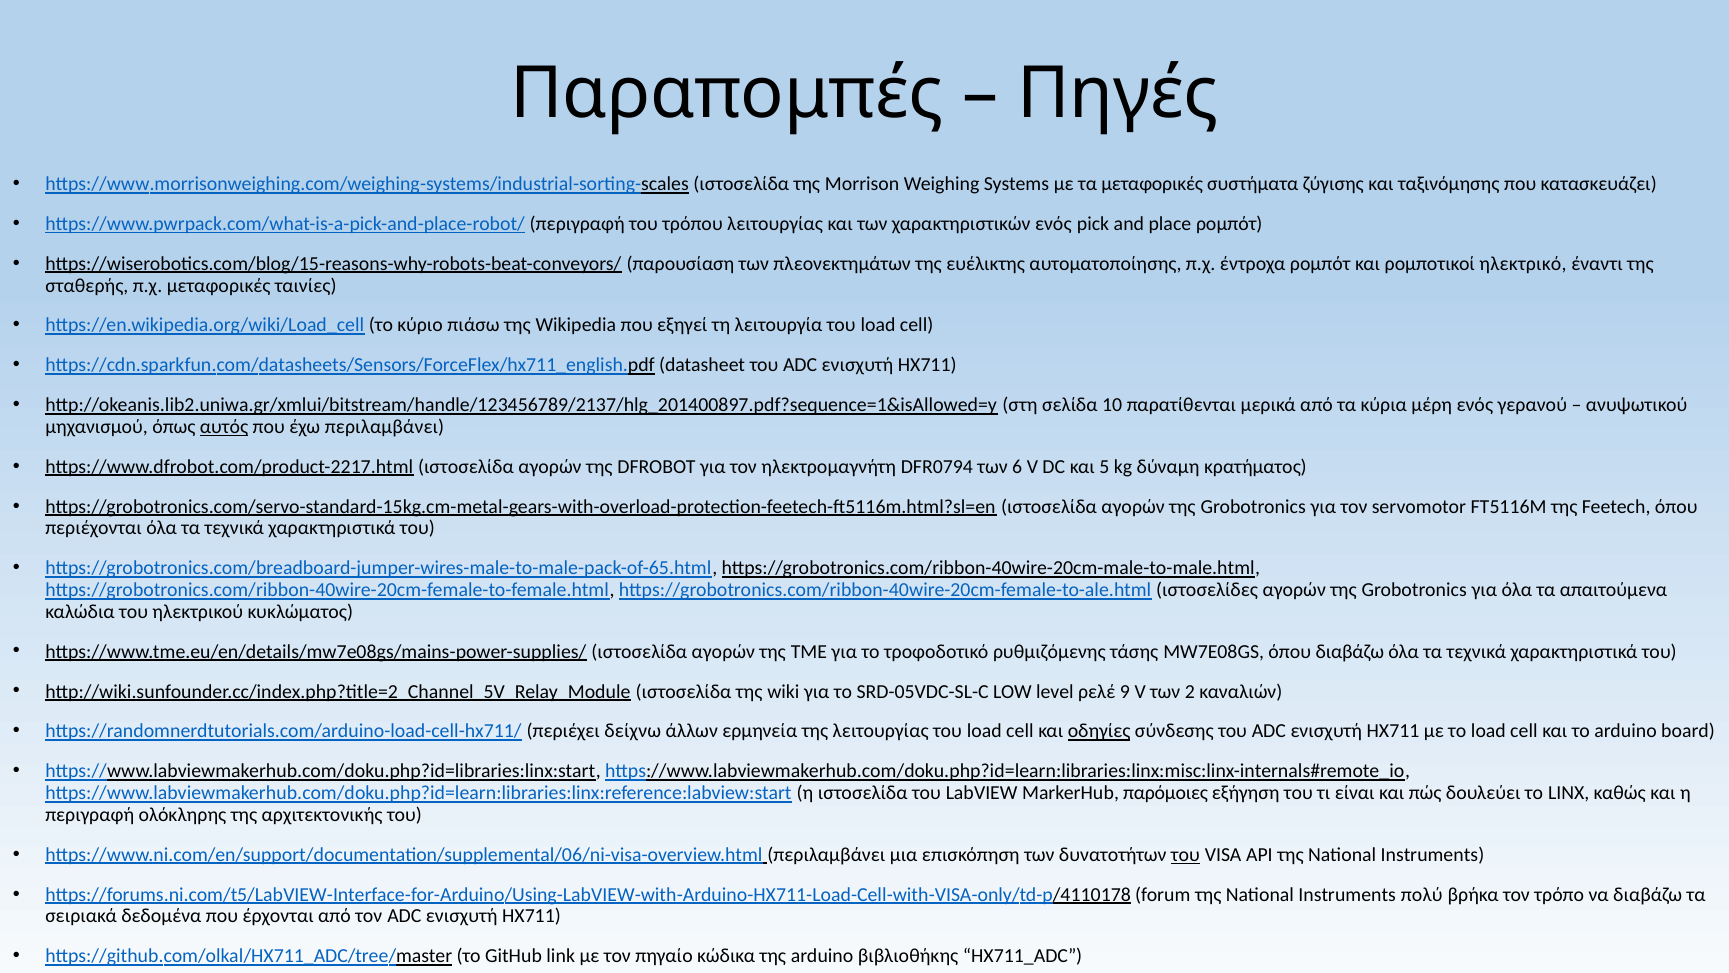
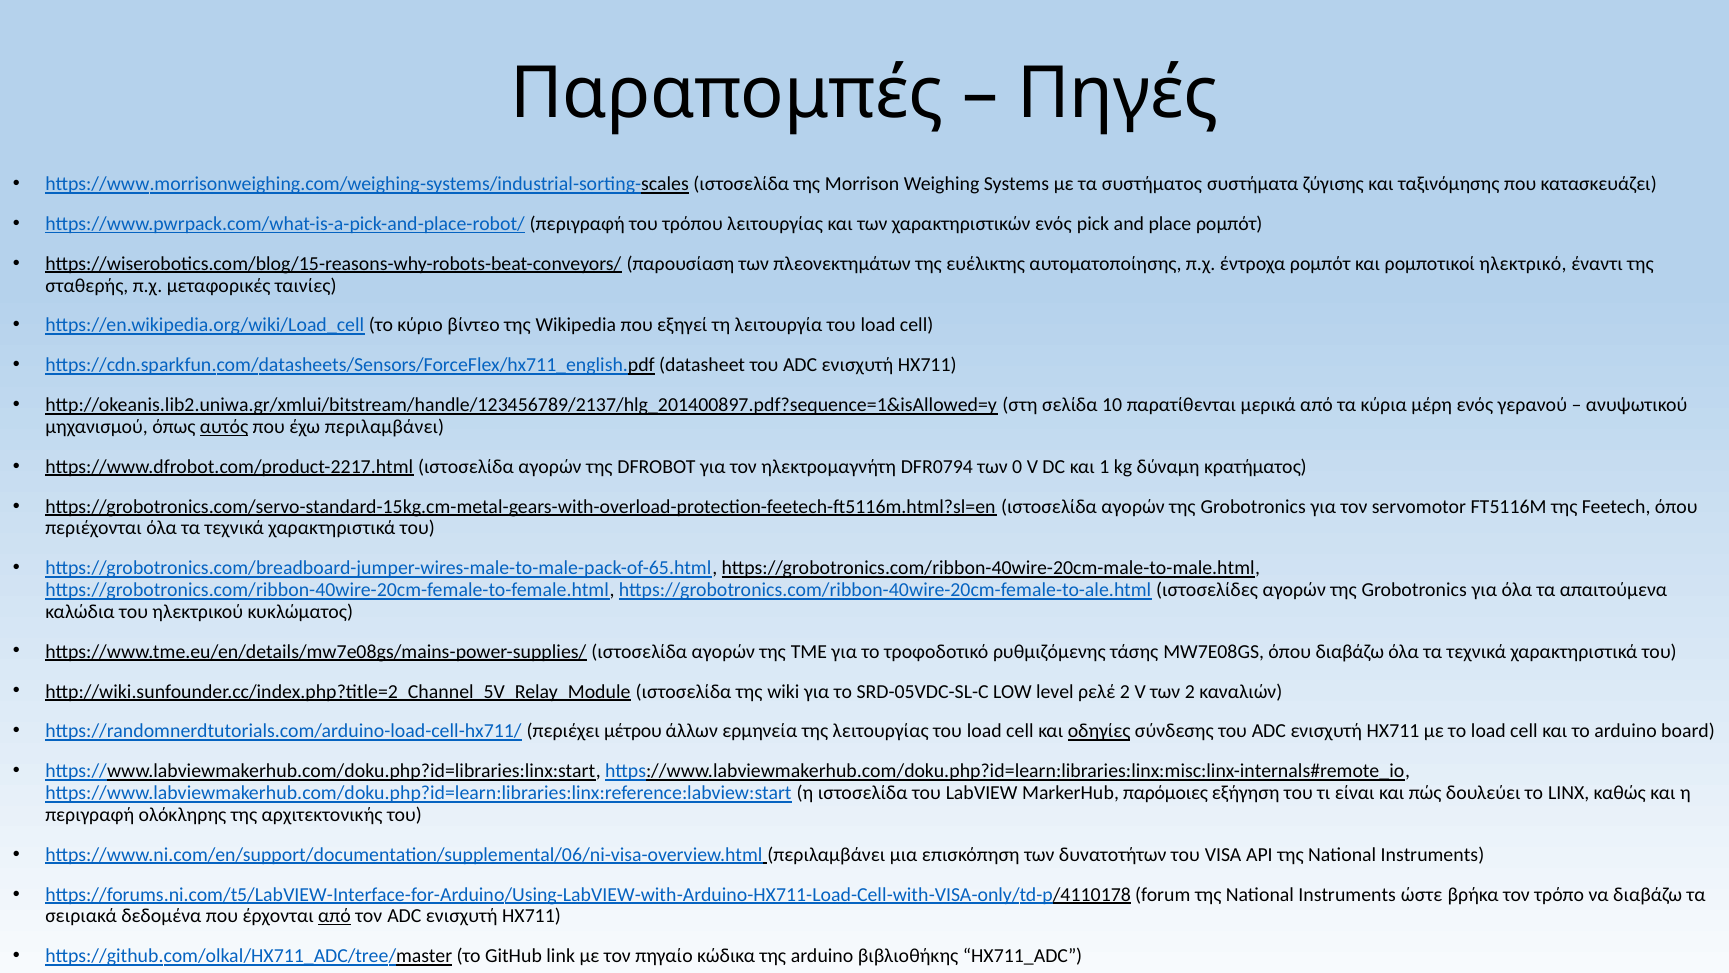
τα μεταφορικές: μεταφορικές -> συστήματος (1152, 184)
πιάσω: πιάσω -> βίντεο (474, 325)
6: 6 -> 0 (1017, 467)
5: 5 -> 1 (1104, 467)
ρελέ 9: 9 -> 2 (1125, 691)
δείχνω: δείχνω -> μέτρου (633, 731)
του underline: present -> none (1185, 854)
πολύ: πολύ -> ώστε (1422, 894)
από underline: none -> present (335, 916)
